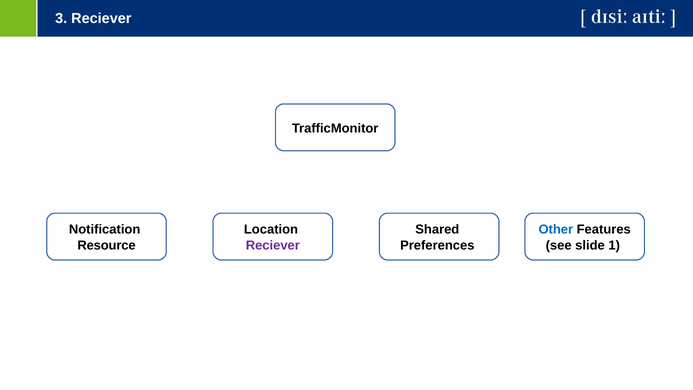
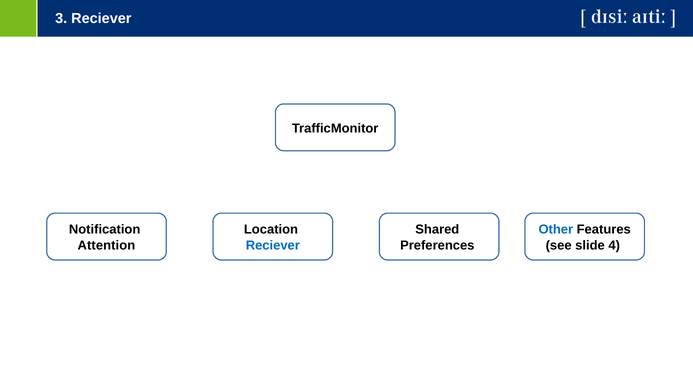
Resource: Resource -> Attention (106, 245)
Reciever colour: purple -> blue (273, 245)
1: 1 -> 4 (614, 245)
